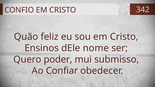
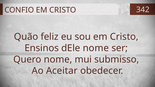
Quero poder: poder -> nome (58, 60)
Confiar: Confiar -> Aceitar (62, 71)
